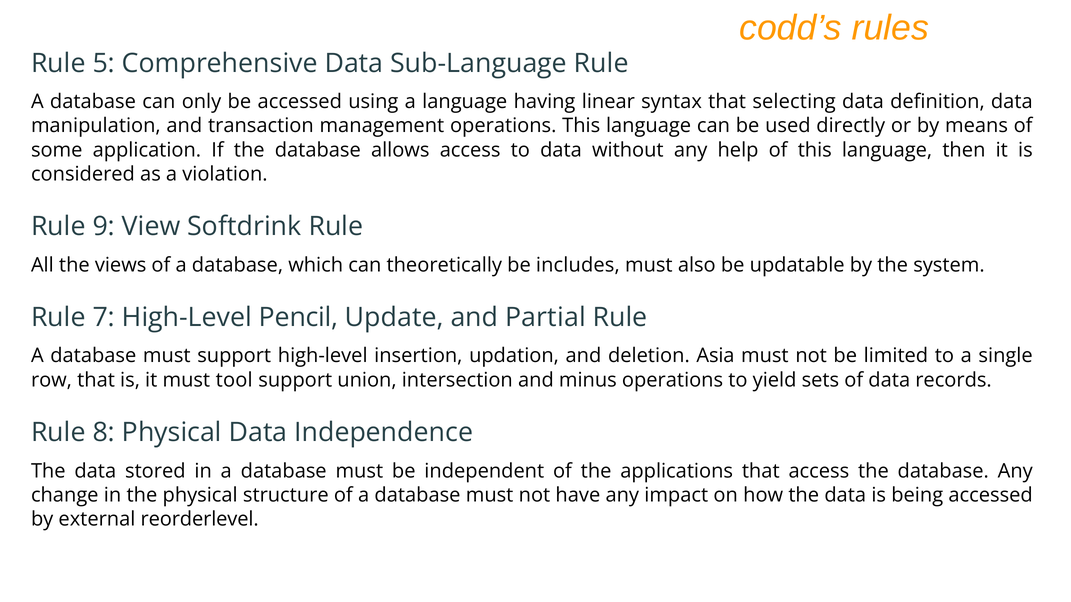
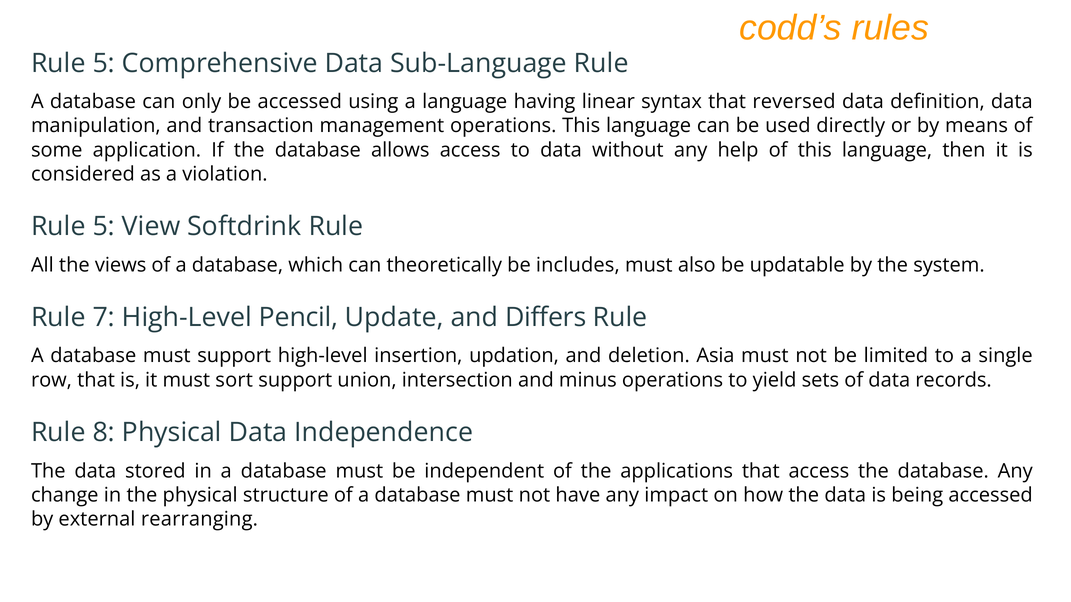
selecting: selecting -> reversed (794, 102)
9: 9 -> 5 (104, 227)
Partial: Partial -> Differs (546, 318)
tool: tool -> sort (234, 380)
reorderlevel: reorderlevel -> rearranging (199, 519)
